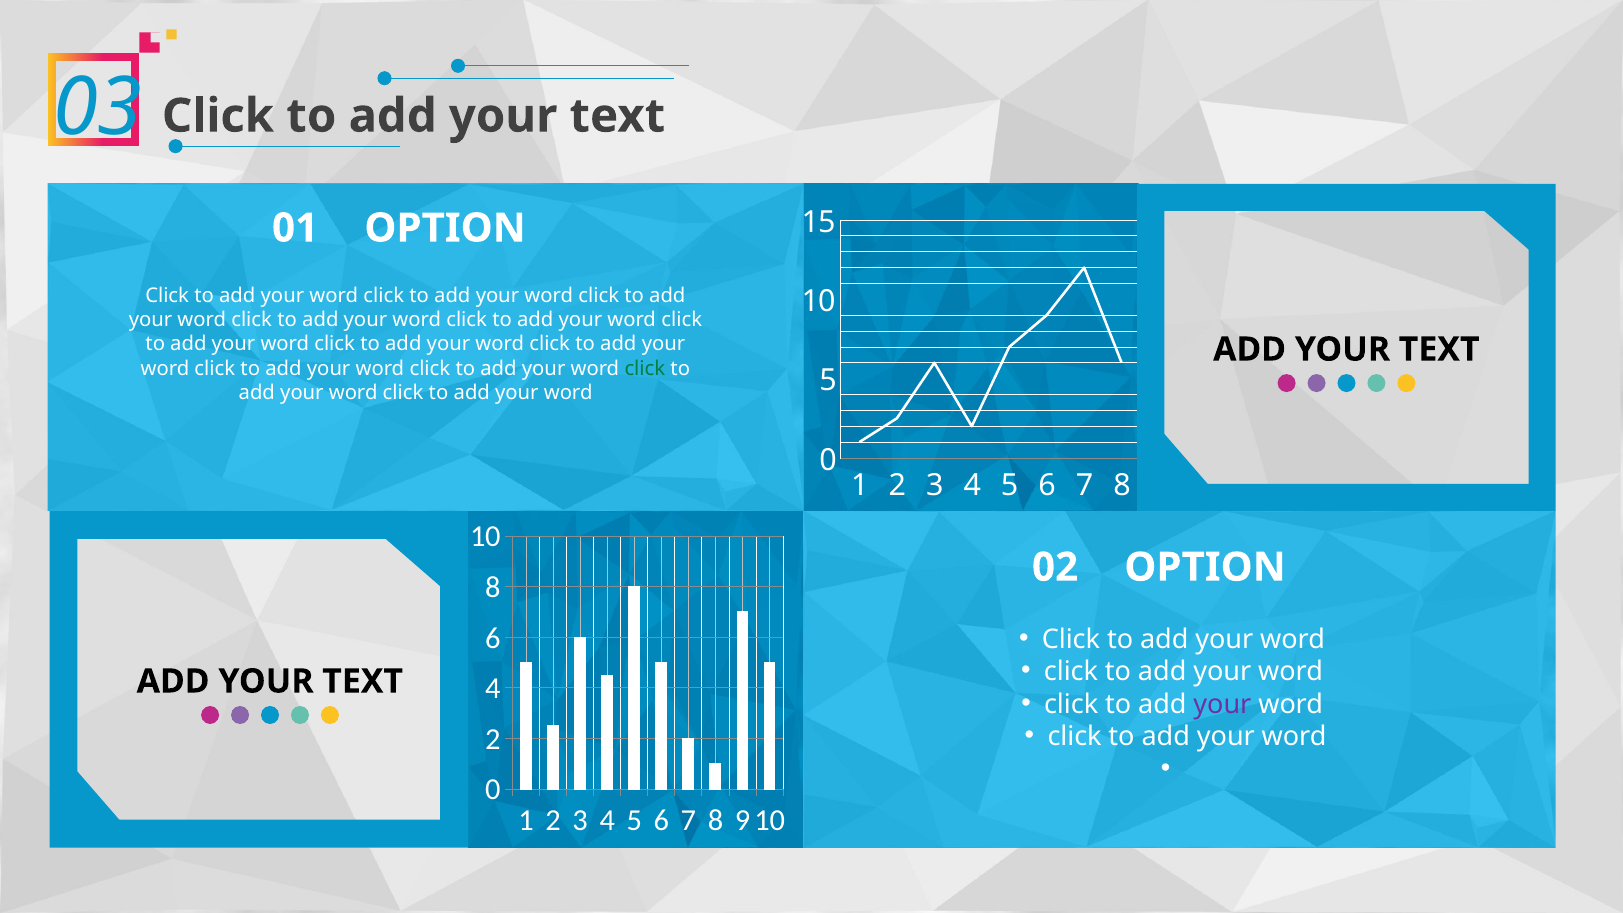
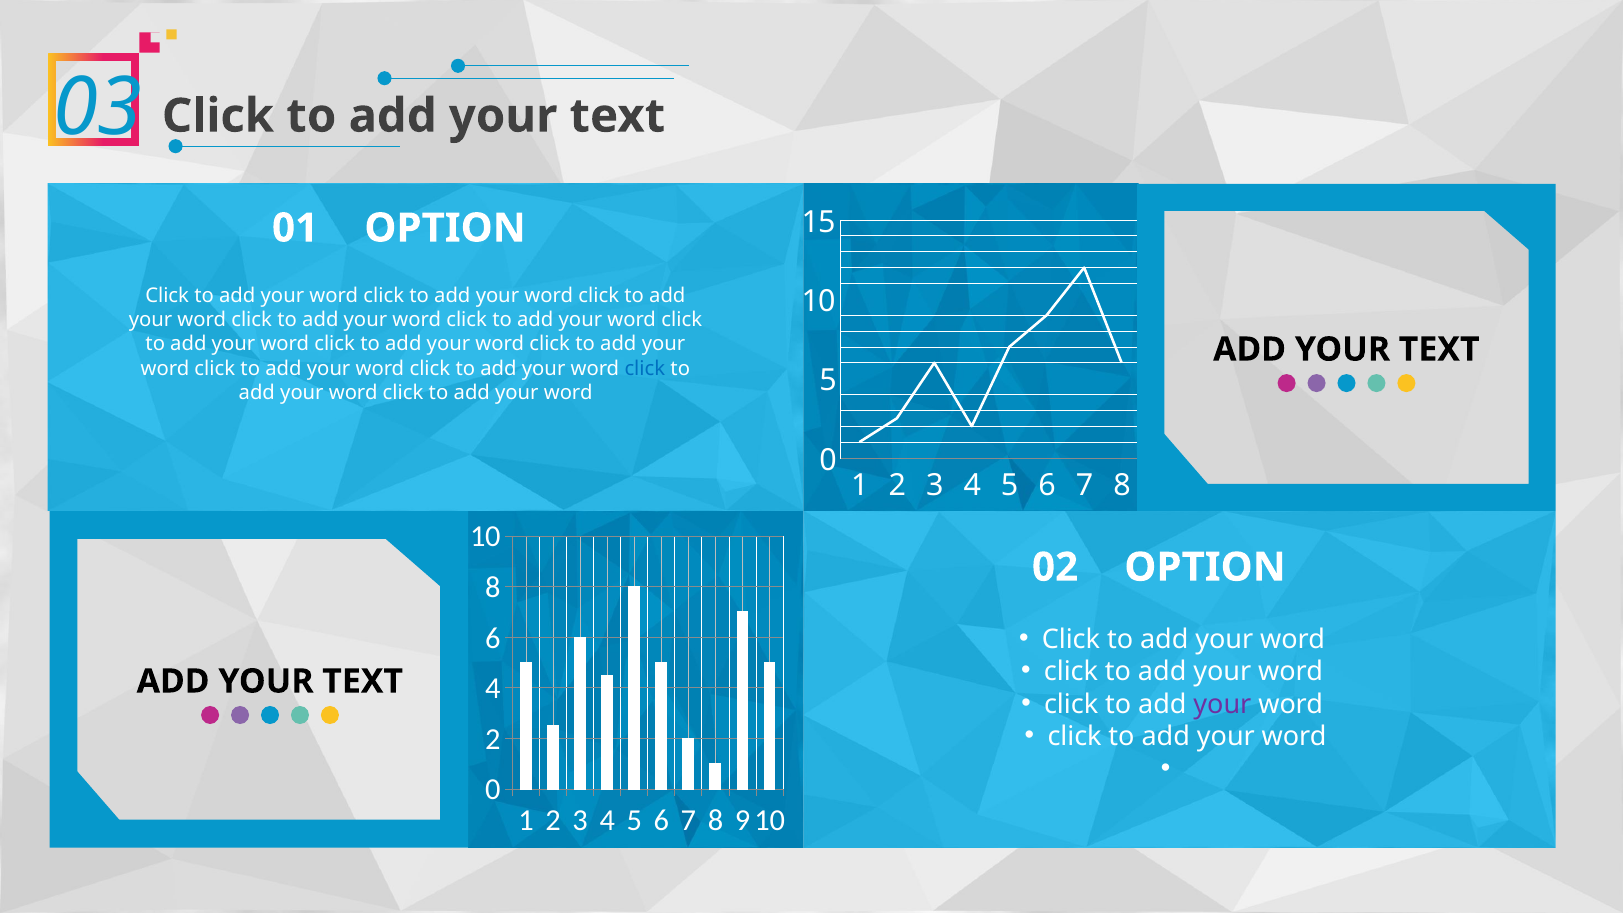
click colour: green -> blue (645, 368)
